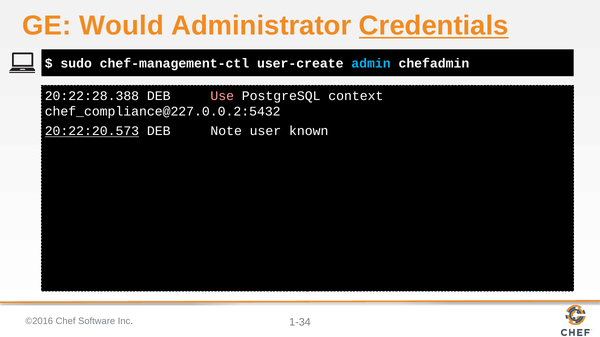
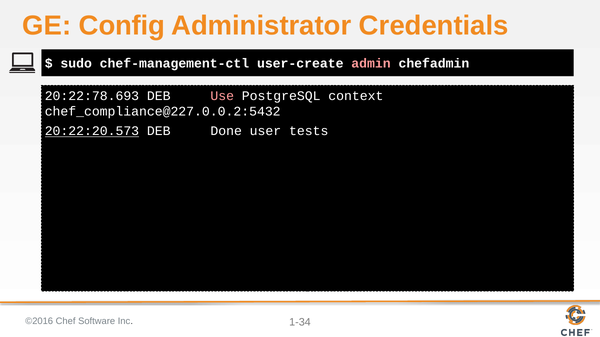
Would: Would -> Config (122, 26)
Credentials underline: present -> none (434, 26)
admin colour: light blue -> pink (371, 64)
20:22:28.388: 20:22:28.388 -> 20:22:78.693 (92, 96)
Note: Note -> Done (226, 131)
known: known -> tests (309, 131)
